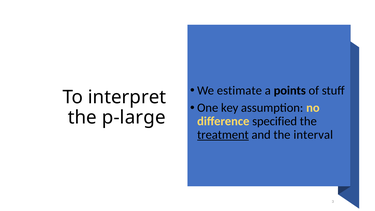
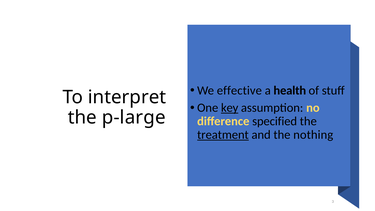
estimate: estimate -> effective (239, 90)
points: points -> health (290, 90)
key underline: none -> present (230, 108)
interval: interval -> nothing (313, 135)
